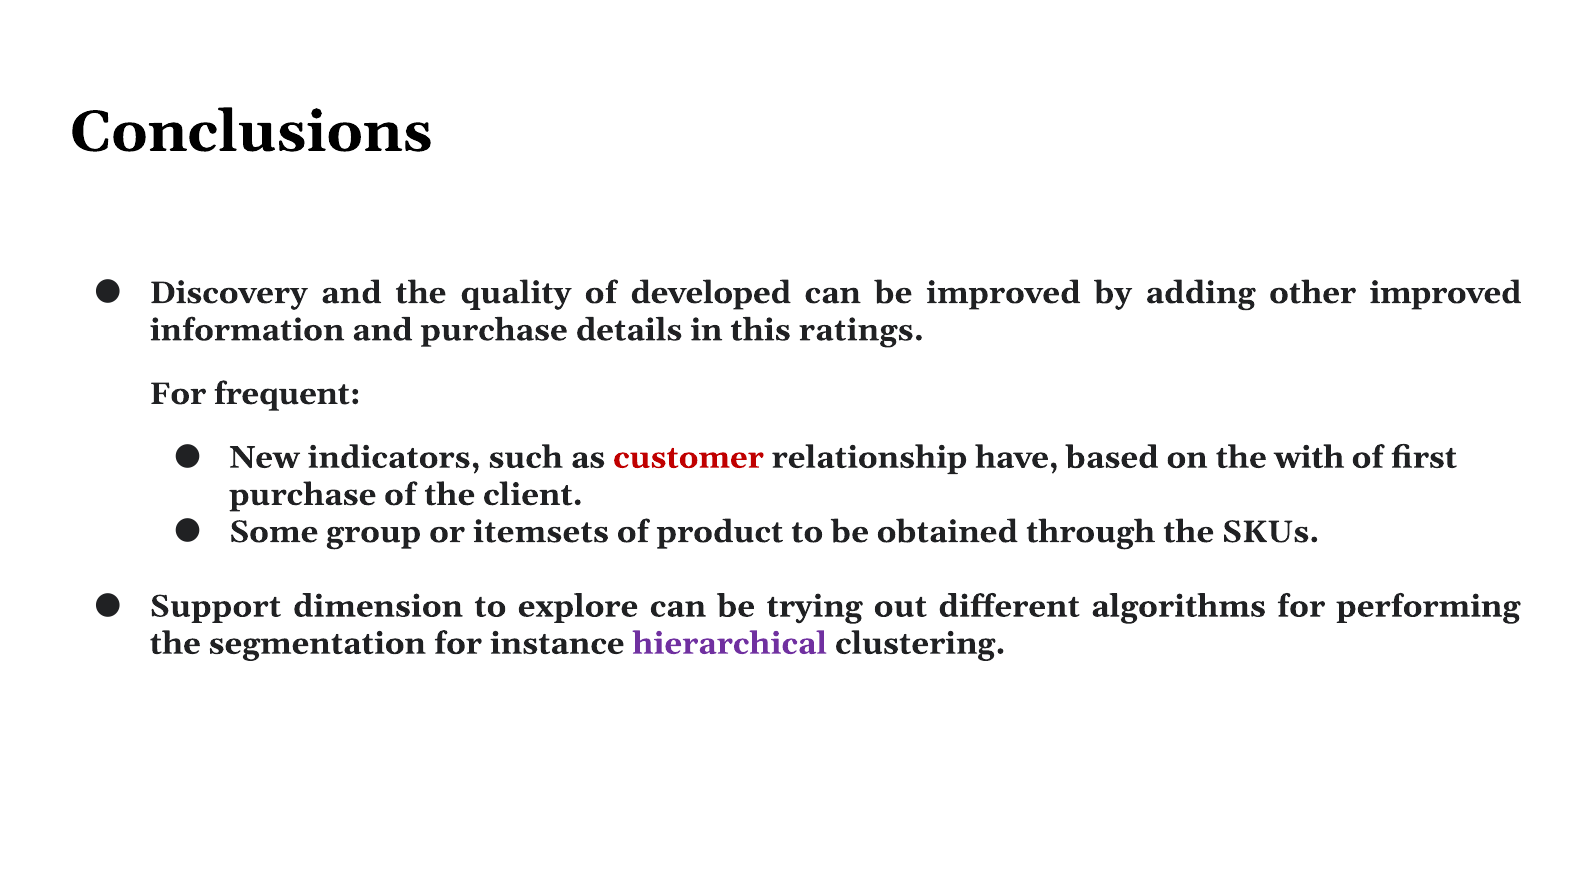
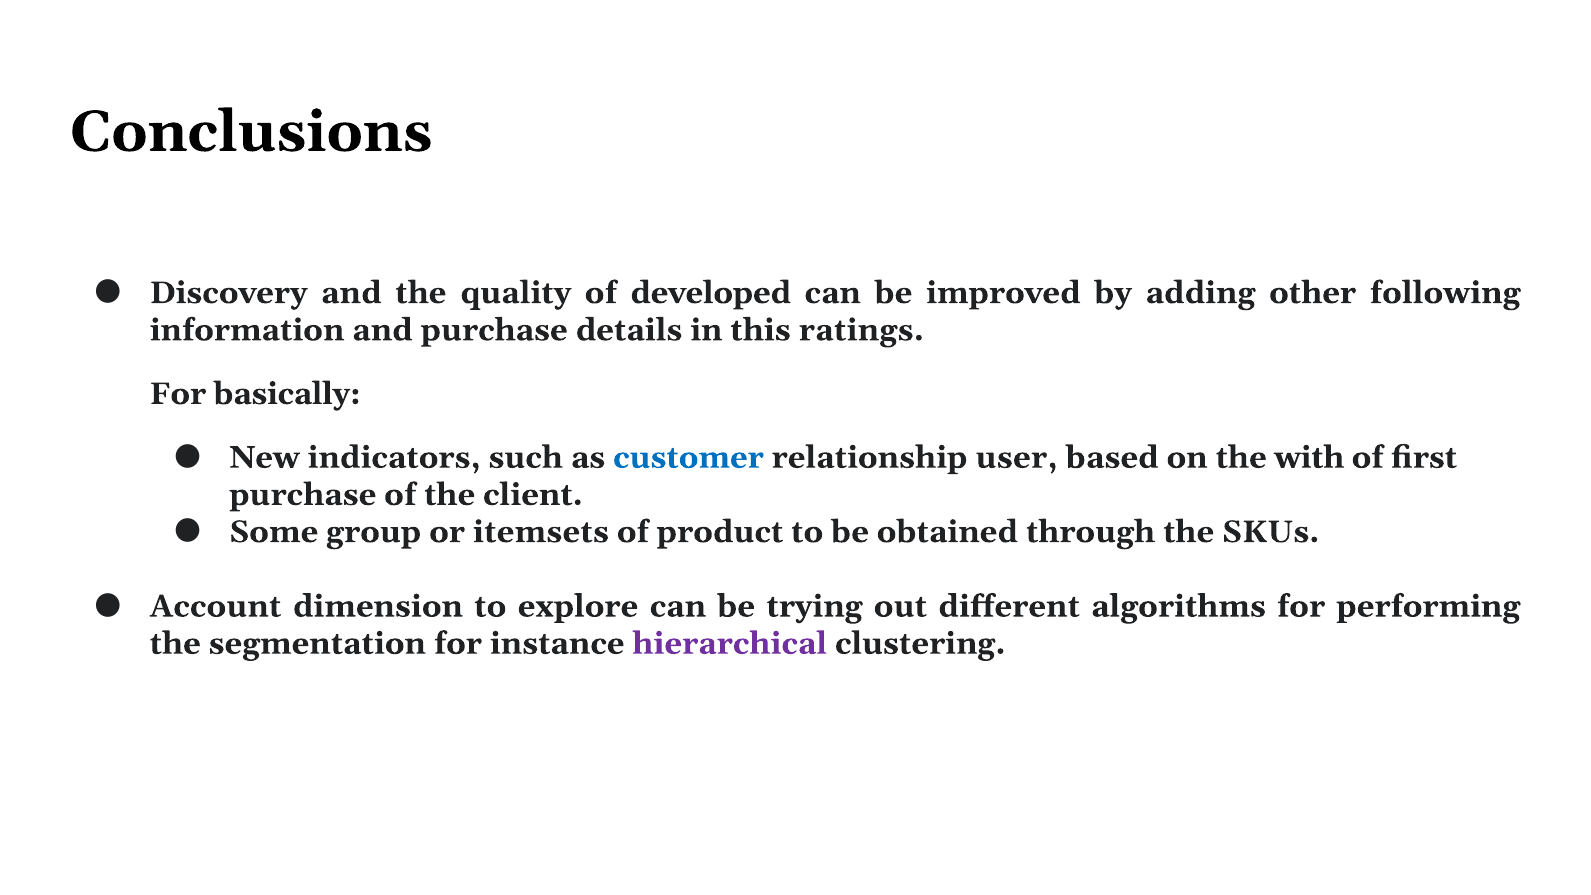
other improved: improved -> following (1445, 293)
frequent: frequent -> basically (287, 394)
customer colour: red -> blue (688, 457)
have: have -> user (1017, 457)
Support: Support -> Account (215, 606)
